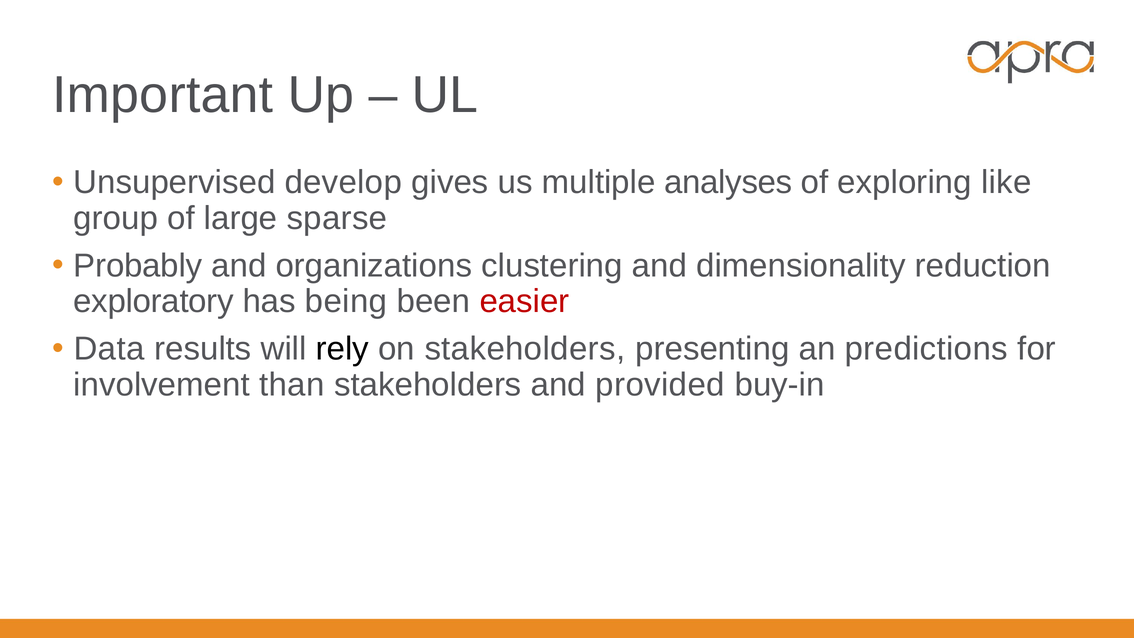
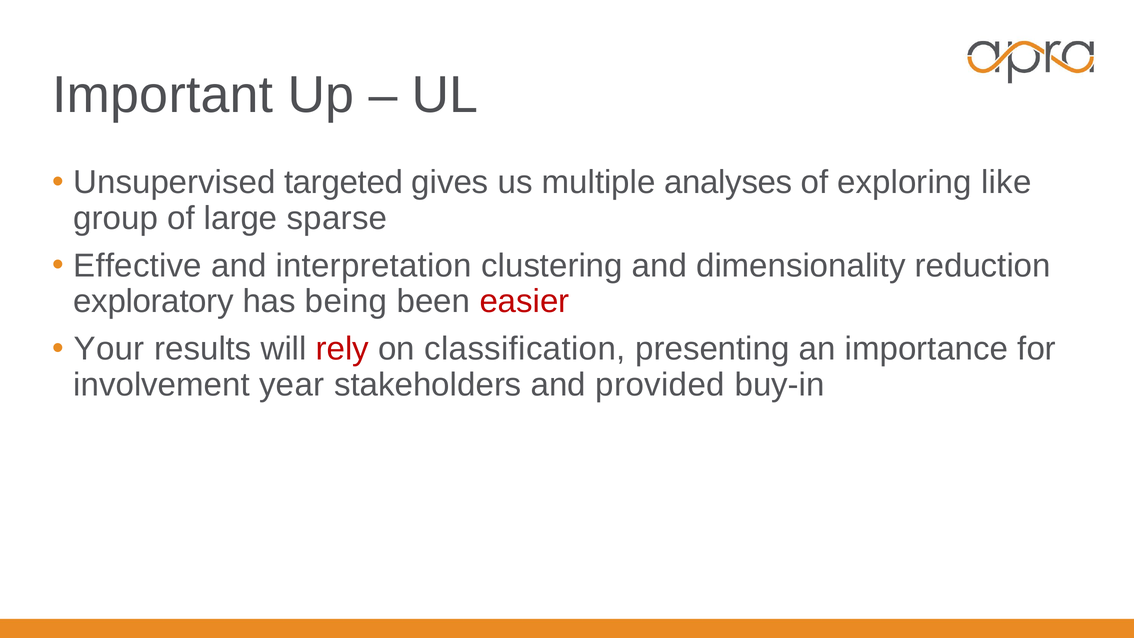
develop: develop -> targeted (344, 182)
Probably: Probably -> Effective (138, 266)
organizations: organizations -> interpretation (374, 266)
Data: Data -> Your (109, 349)
rely colour: black -> red (342, 349)
on stakeholders: stakeholders -> classification (525, 349)
predictions: predictions -> importance (927, 349)
than: than -> year (292, 385)
